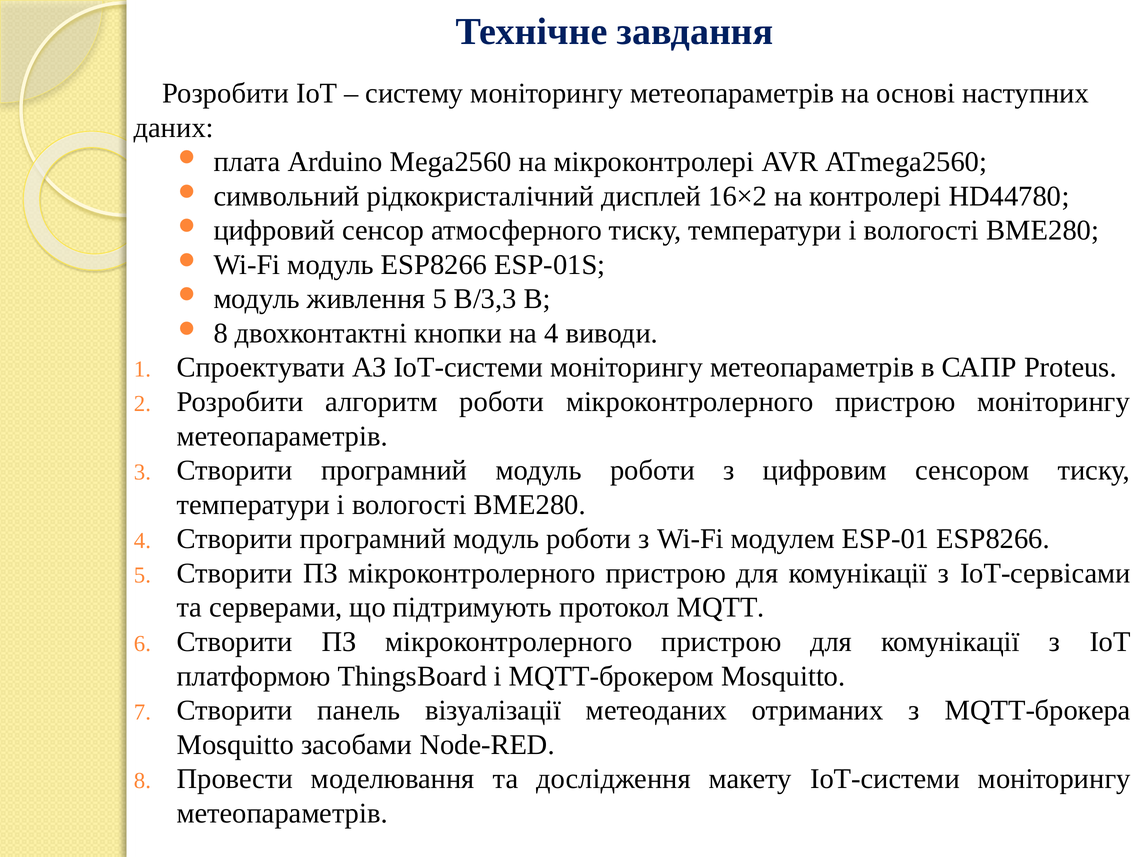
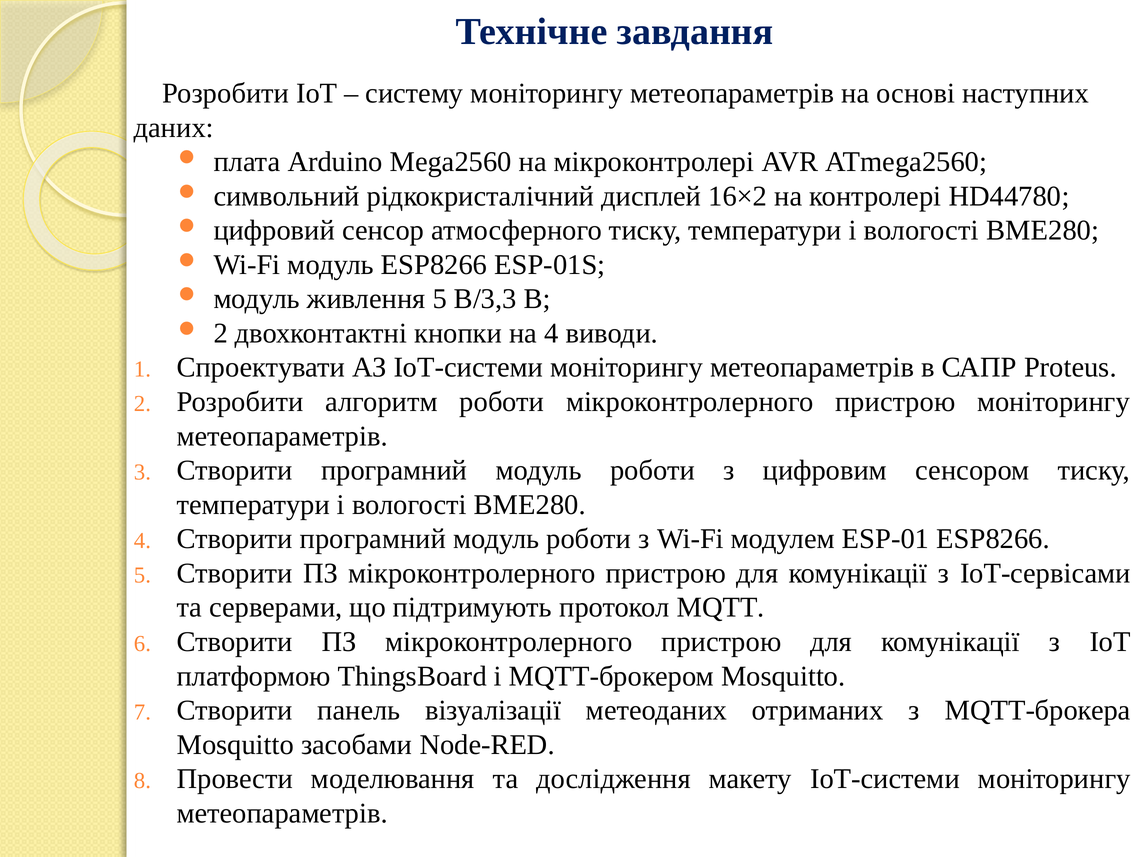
8: 8 -> 2 (221, 333)
